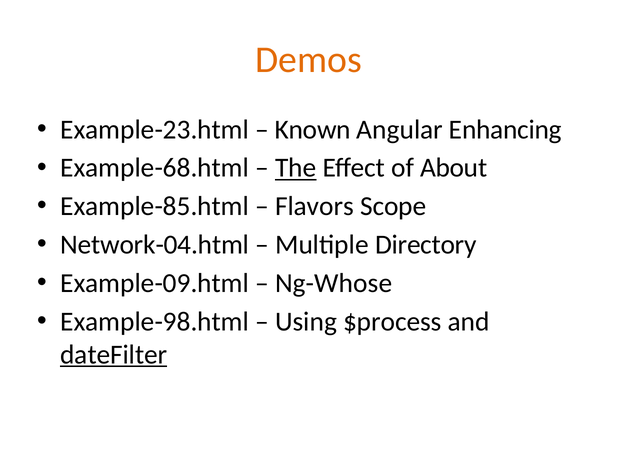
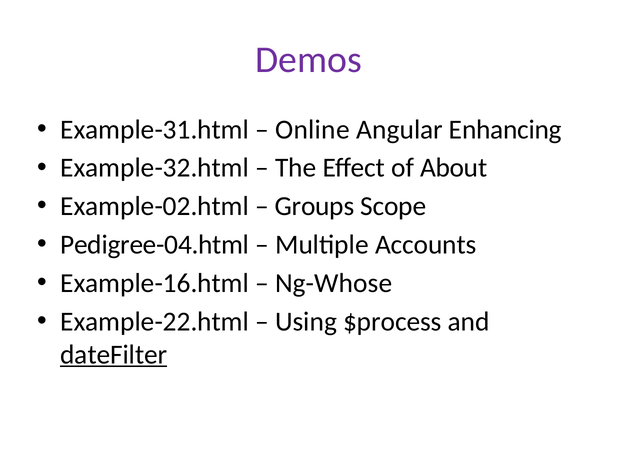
Demos colour: orange -> purple (308, 60)
Example-23.html: Example-23.html -> Example-31.html (155, 129)
Known: Known -> Online (312, 129)
Example-68.html: Example-68.html -> Example-32.html (155, 168)
The underline: present -> none (296, 168)
Example-85.html: Example-85.html -> Example-02.html (155, 206)
Flavors: Flavors -> Groups (315, 206)
Network-04.html: Network-04.html -> Pedigree-04.html (155, 245)
Directory: Directory -> Accounts (426, 245)
Example-09.html: Example-09.html -> Example-16.html (155, 283)
Example-98.html: Example-98.html -> Example-22.html (155, 321)
